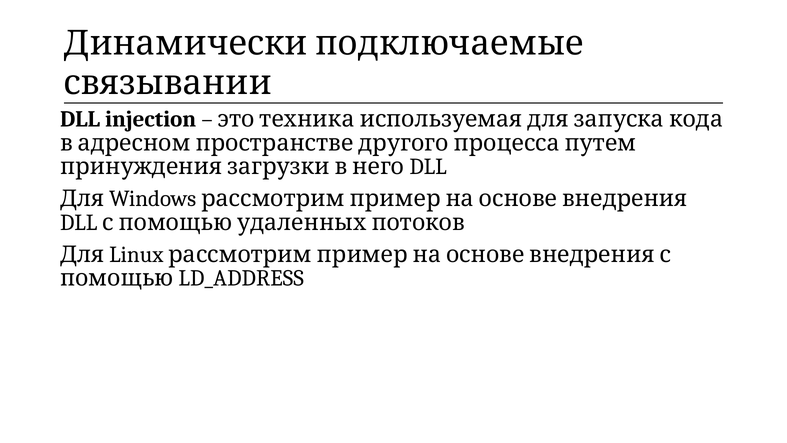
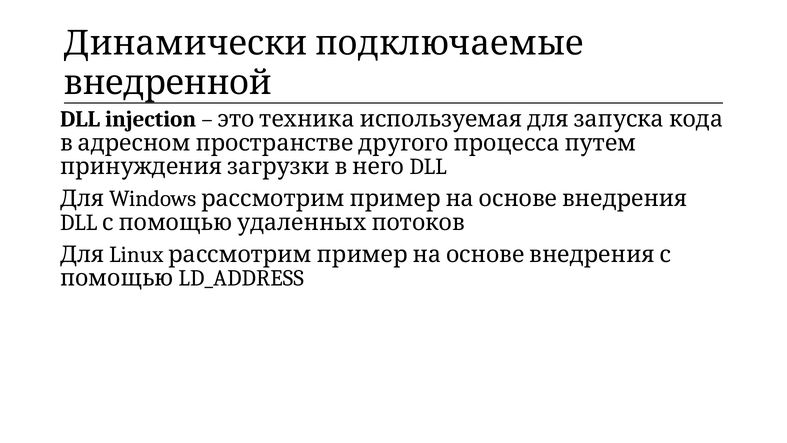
связывании: связывании -> внедренной (168, 83)
